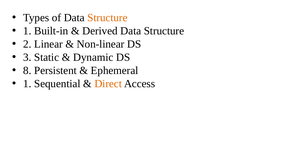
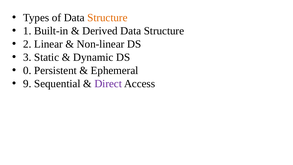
8: 8 -> 0 (27, 70)
1: 1 -> 9 (27, 83)
Direct colour: orange -> purple (108, 83)
